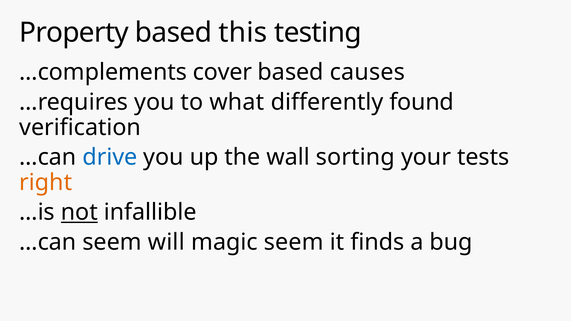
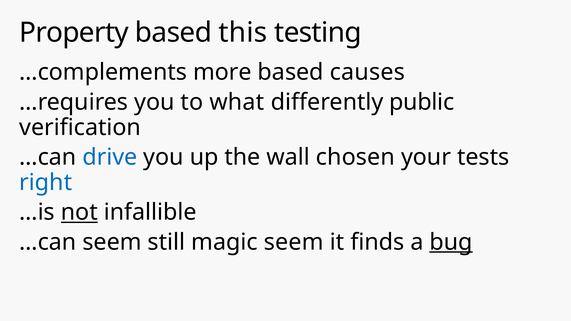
cover: cover -> more (222, 72)
found: found -> public (422, 102)
sorting: sorting -> chosen (355, 157)
right colour: orange -> blue (46, 182)
will: will -> still (166, 242)
bug underline: none -> present (451, 242)
